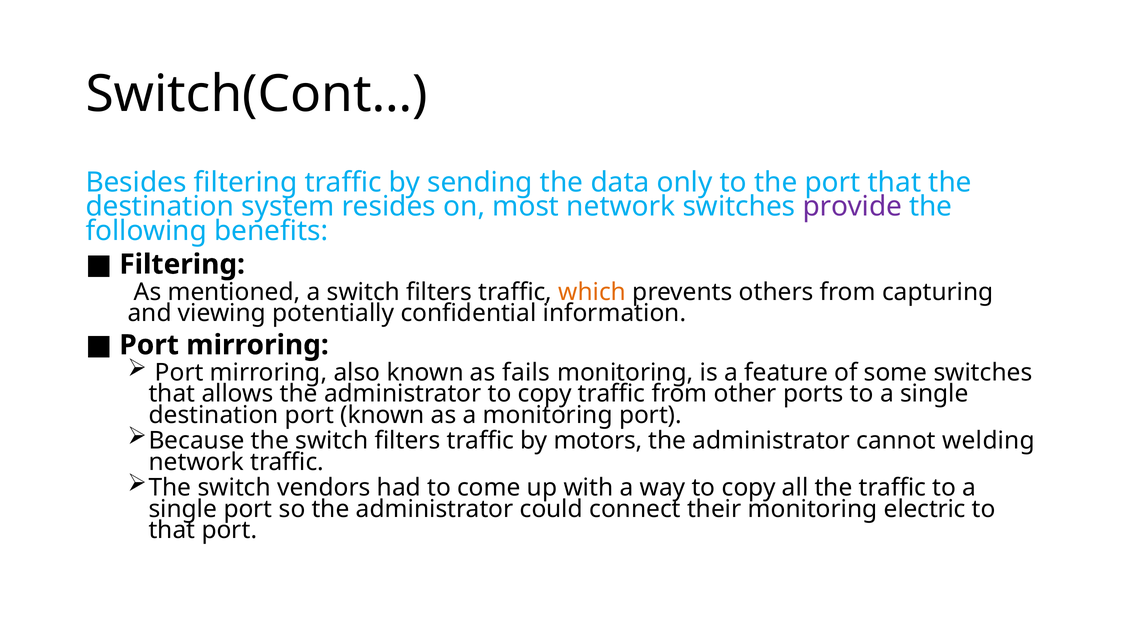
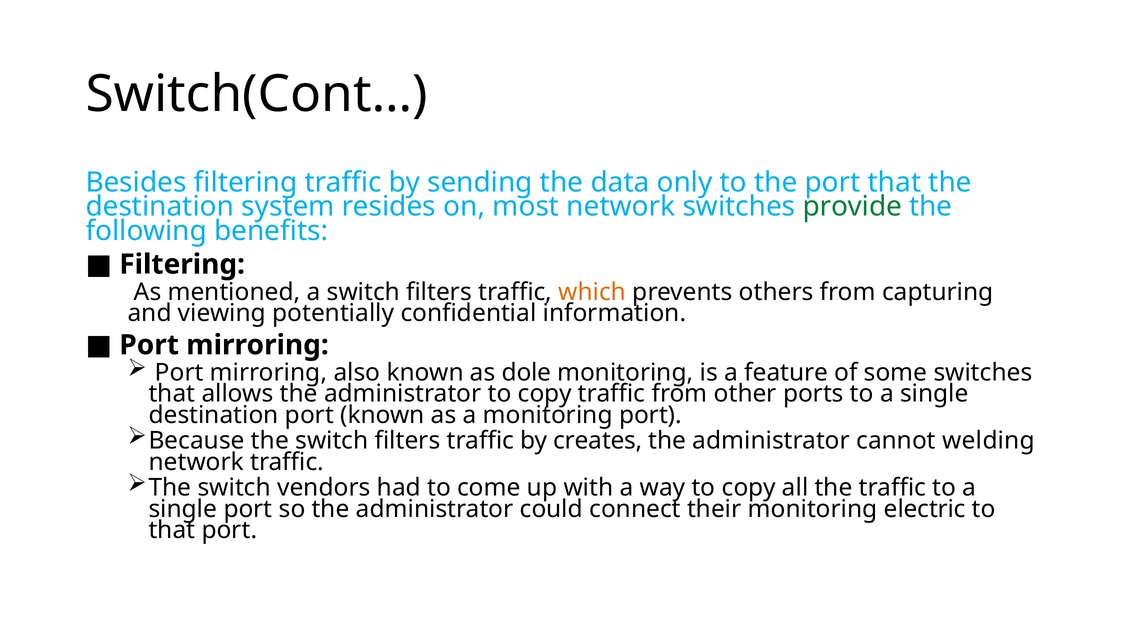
provide colour: purple -> green (852, 207)
fails: fails -> dole (526, 373)
motors: motors -> creates (598, 441)
